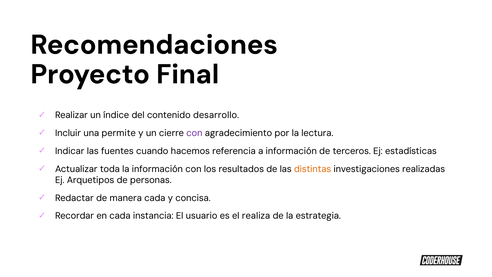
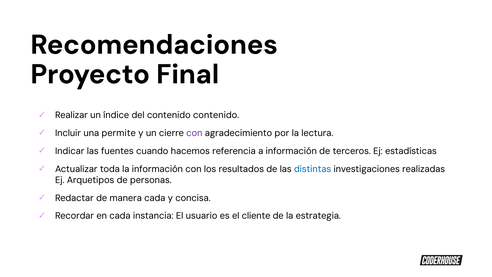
contenido desarrollo: desarrollo -> contenido (216, 115)
distintas colour: orange -> blue (313, 169)
realiza: realiza -> cliente (256, 216)
